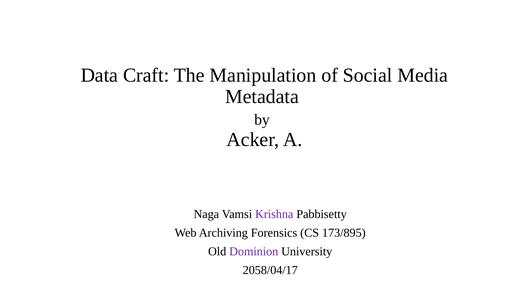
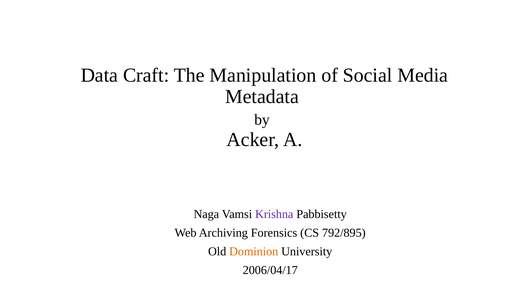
173/895: 173/895 -> 792/895 (344, 233)
Dominion colour: purple -> orange (254, 251)
2058/04/17: 2058/04/17 -> 2006/04/17 (270, 270)
